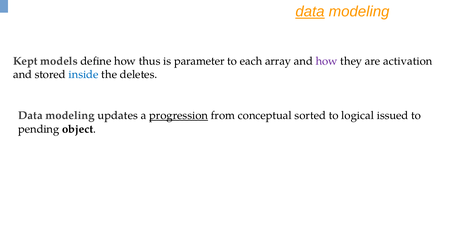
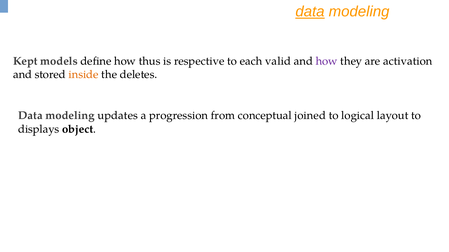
parameter: parameter -> respective (199, 61)
array: array -> valid (278, 61)
inside colour: blue -> orange (84, 75)
progression underline: present -> none (179, 116)
sorted: sorted -> joined (310, 116)
issued: issued -> layout (393, 116)
pending: pending -> displays (39, 129)
